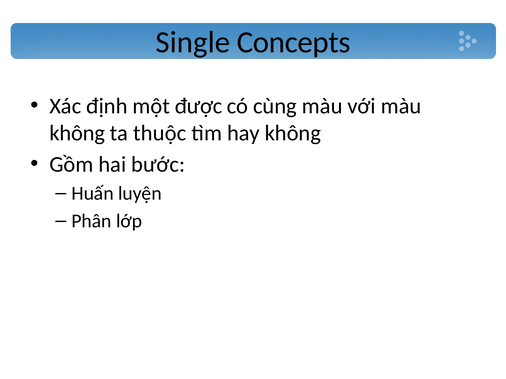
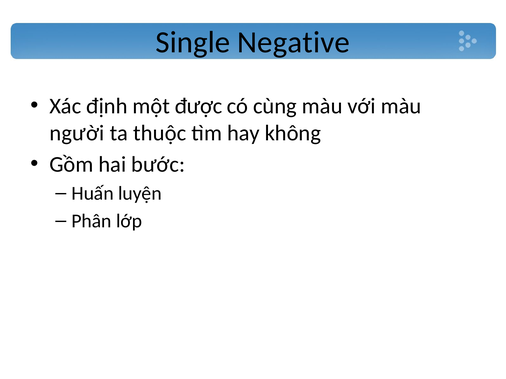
Concepts: Concepts -> Negative (293, 42)
không: không -> người (77, 133)
